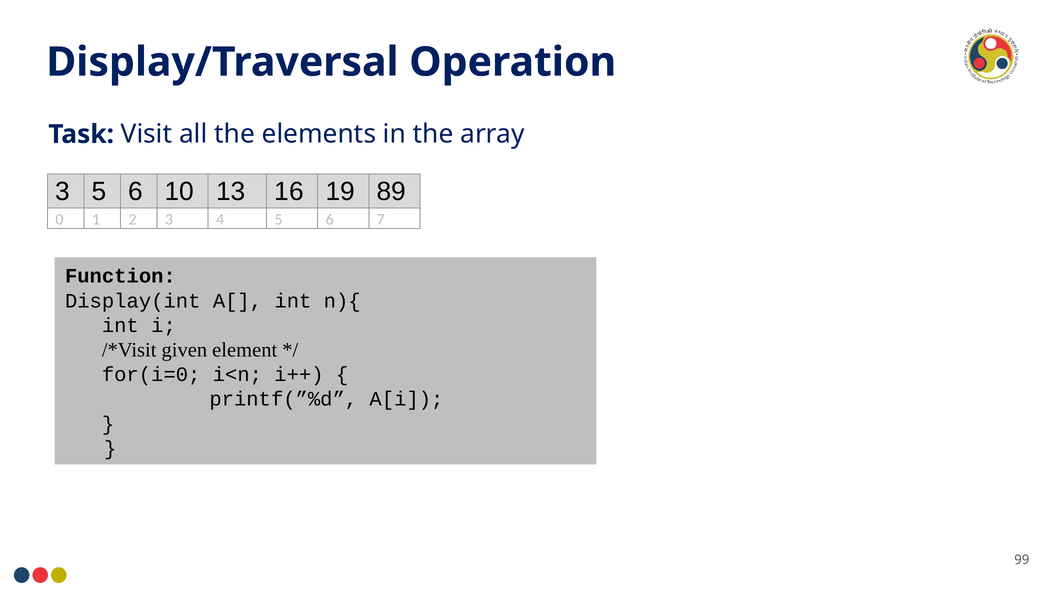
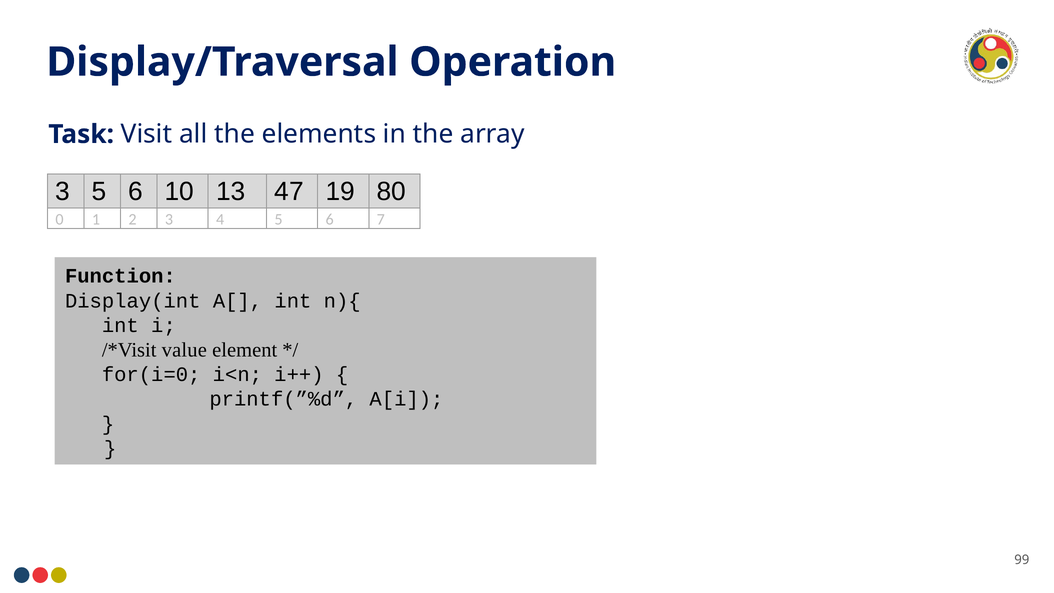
16: 16 -> 47 (289, 191)
89: 89 -> 80 (391, 191)
given: given -> value (184, 350)
